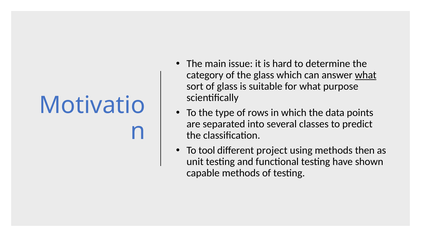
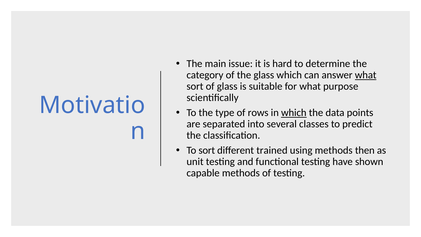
which underline: none -> present (294, 113)
To tool: tool -> sort (207, 150)
project: project -> trained (272, 150)
